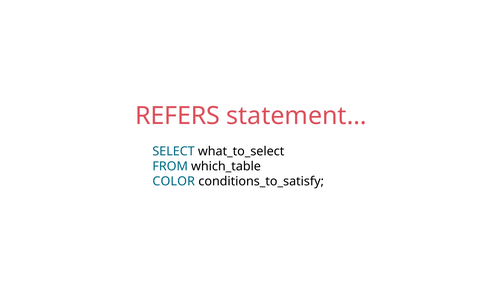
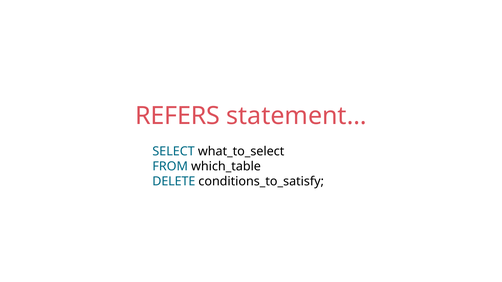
COLOR: COLOR -> DELETE (174, 182)
